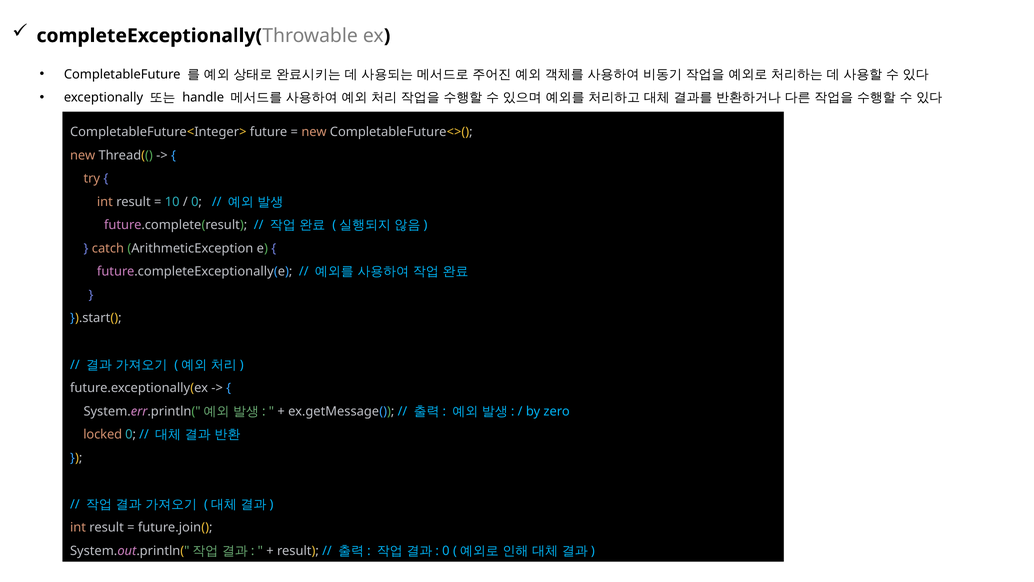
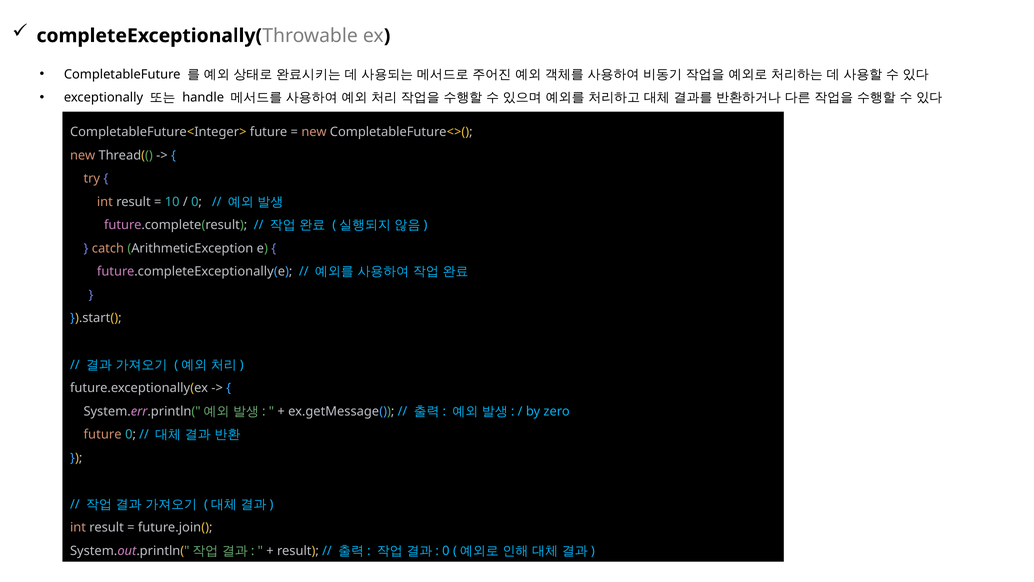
locked: locked -> future (103, 434)
